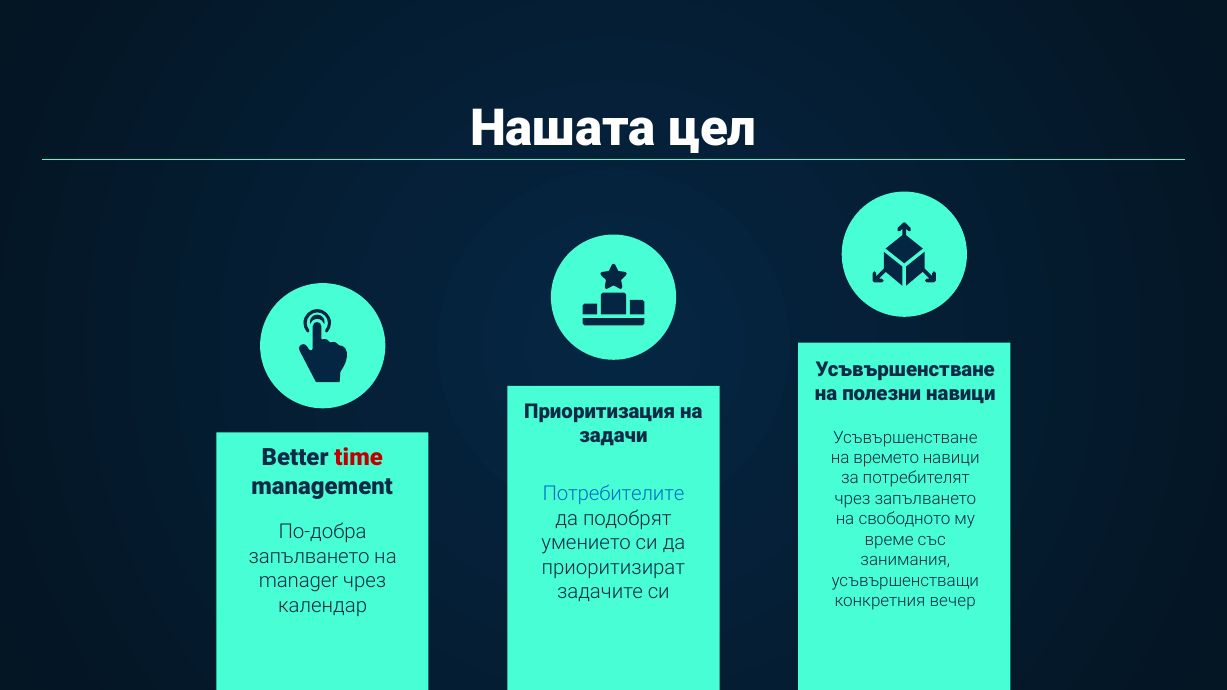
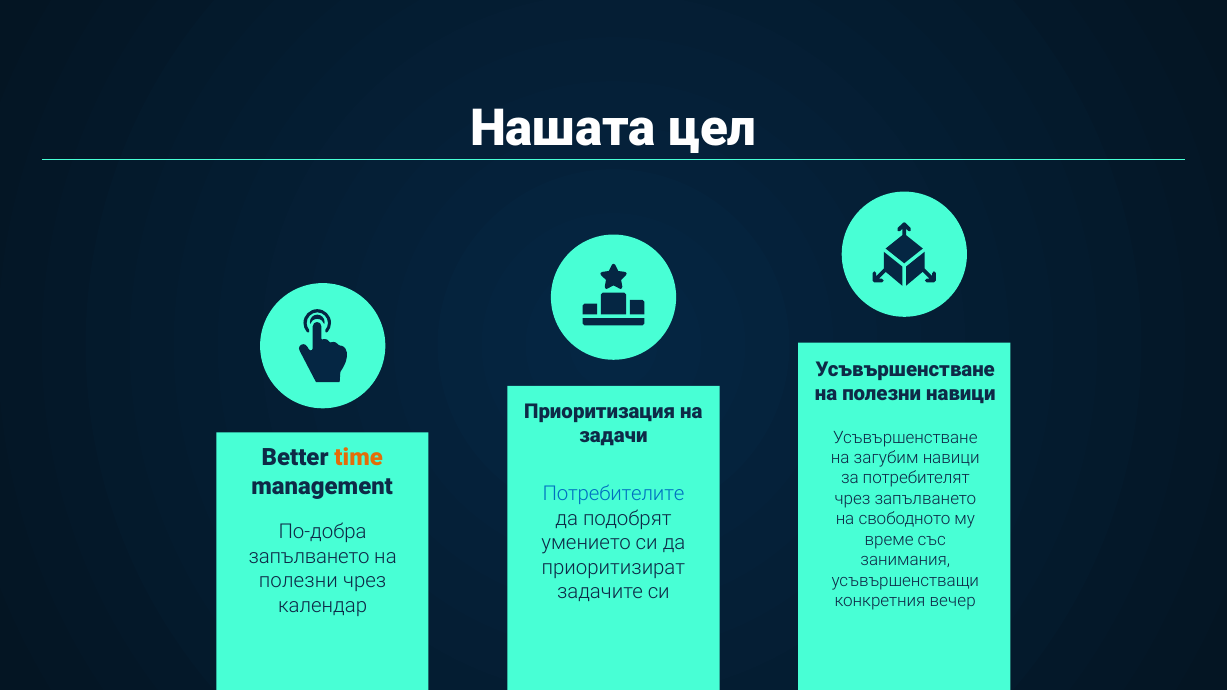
time colour: red -> orange (359, 458)
времето: времето -> загубим (886, 458)
manager: manager -> полезни (298, 581)
